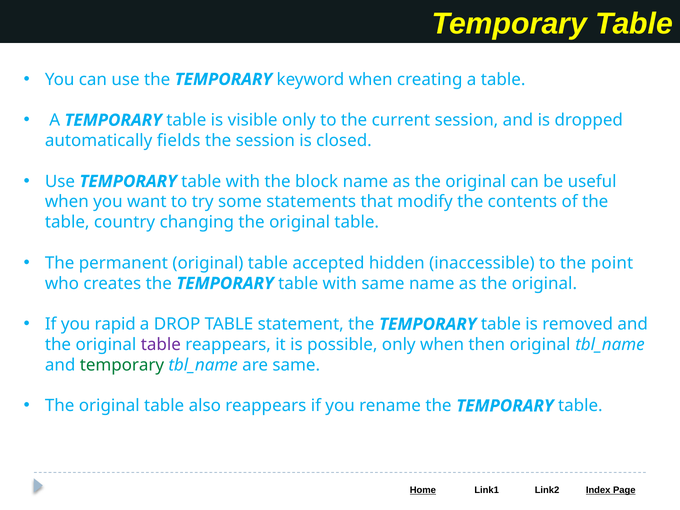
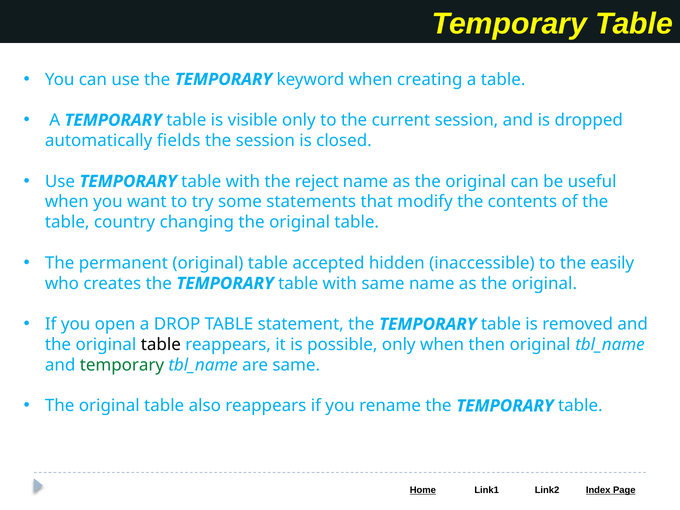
block: block -> reject (317, 181)
point: point -> easily (612, 263)
rapid: rapid -> open (115, 324)
table colour: purple -> black (161, 345)
